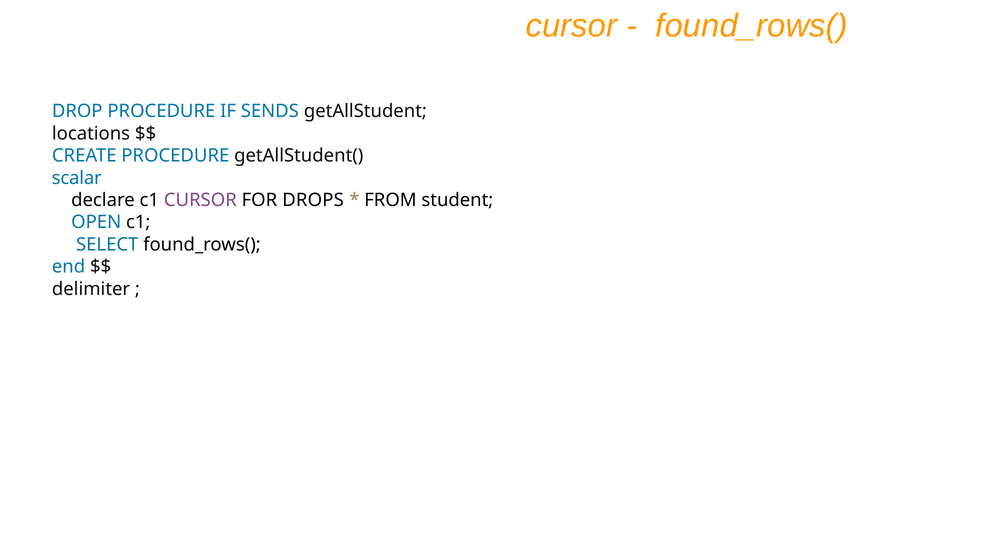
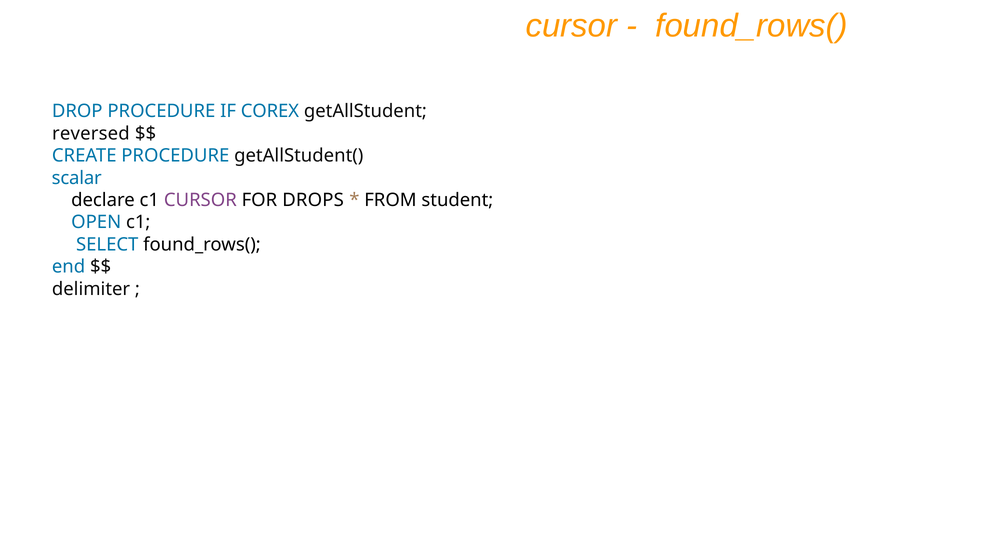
SENDS: SENDS -> COREX (270, 111)
locations: locations -> reversed (91, 133)
